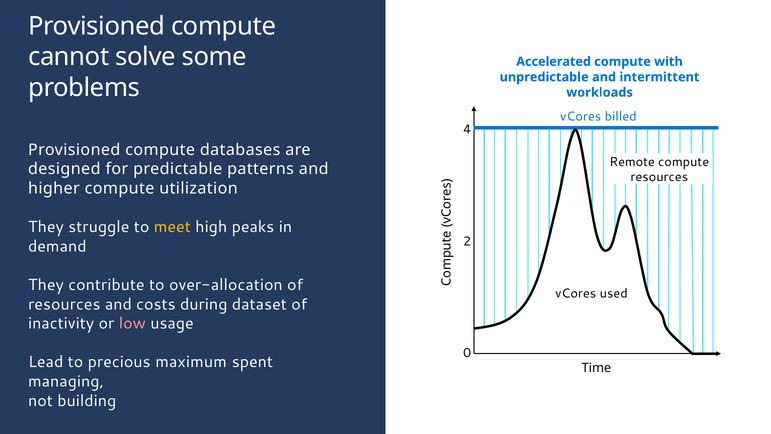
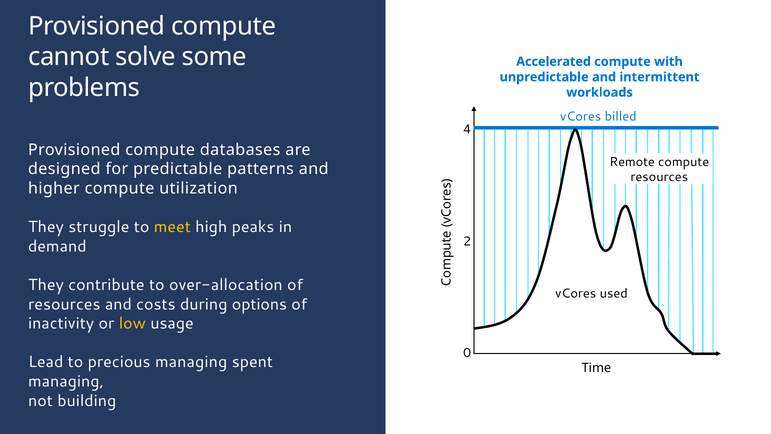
dataset: dataset -> options (259, 304)
low colour: pink -> yellow (132, 323)
precious maximum: maximum -> managing (191, 362)
